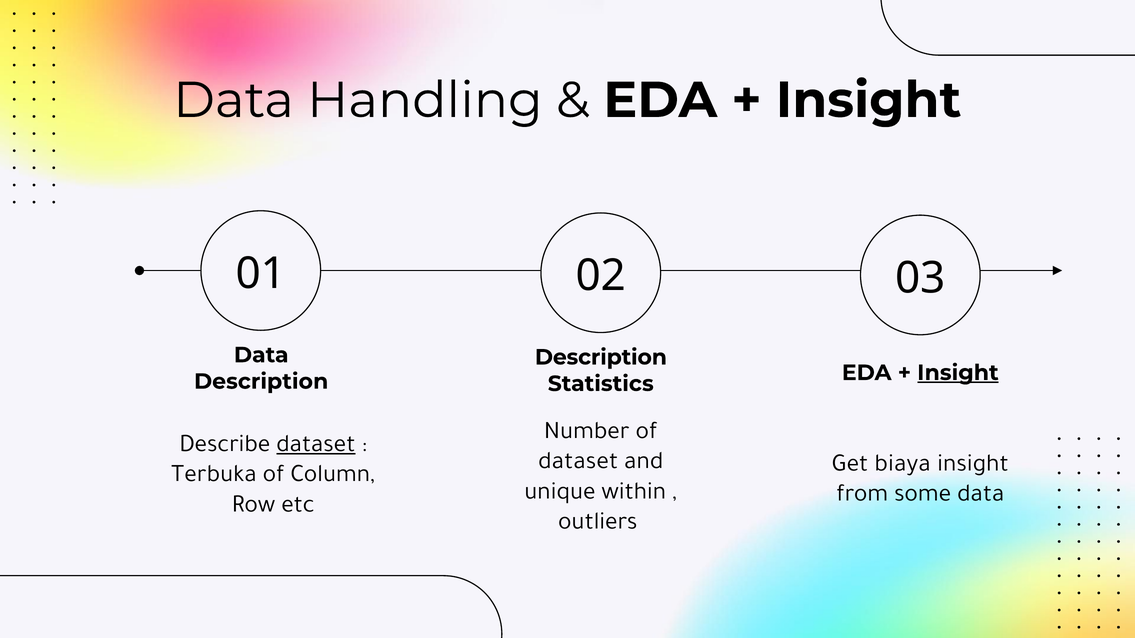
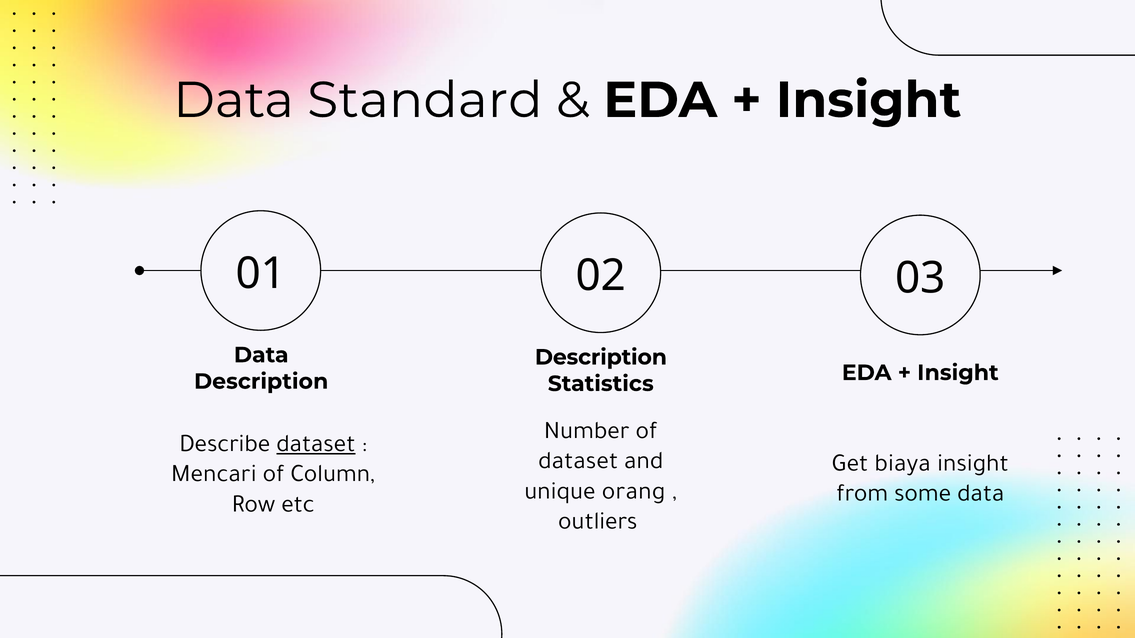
Handling: Handling -> Standard (425, 100)
Insight underline: present -> none (958, 373)
Terbuka: Terbuka -> Mencari (214, 473)
within: within -> orang (634, 491)
